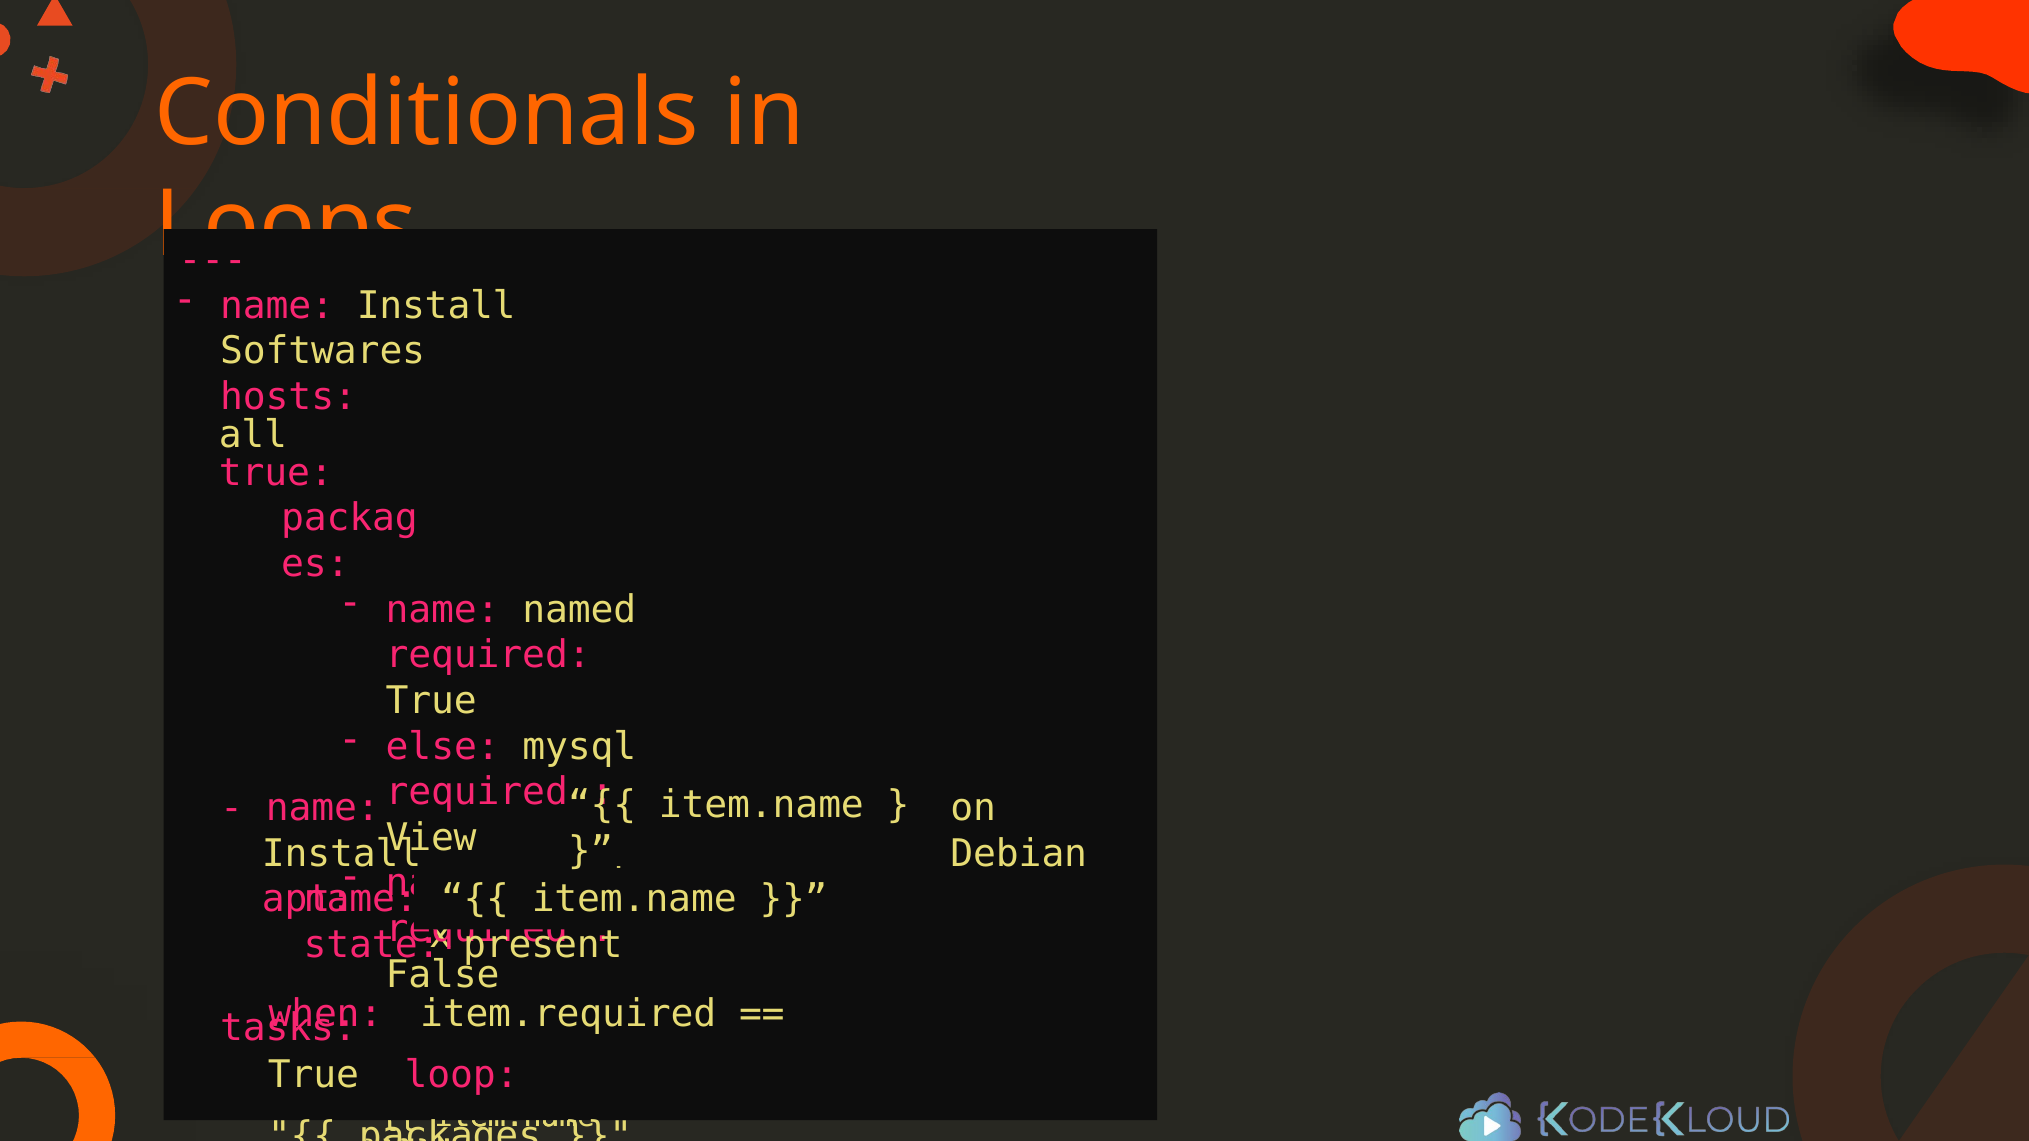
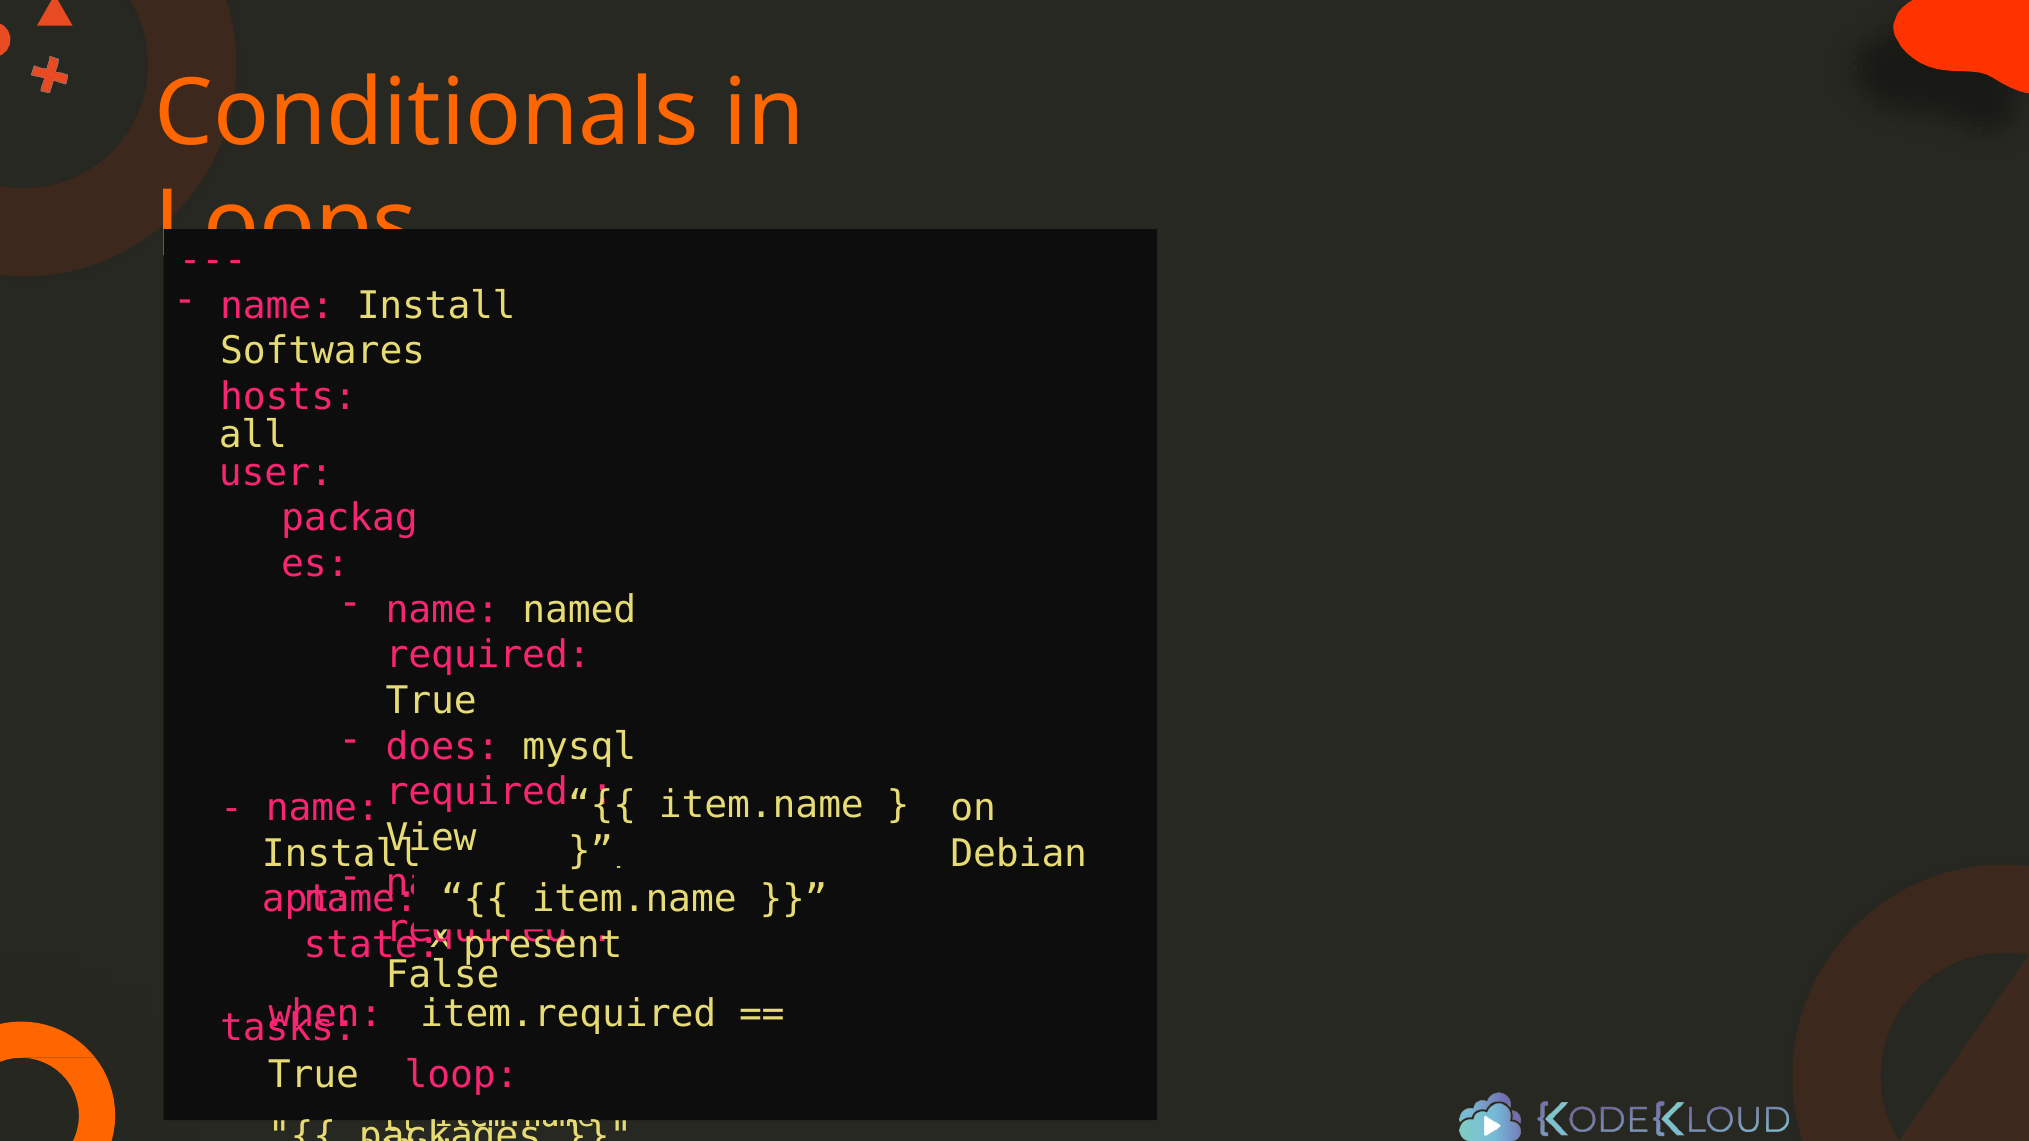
true: true -> user (276, 473)
else: else -> does (443, 747)
